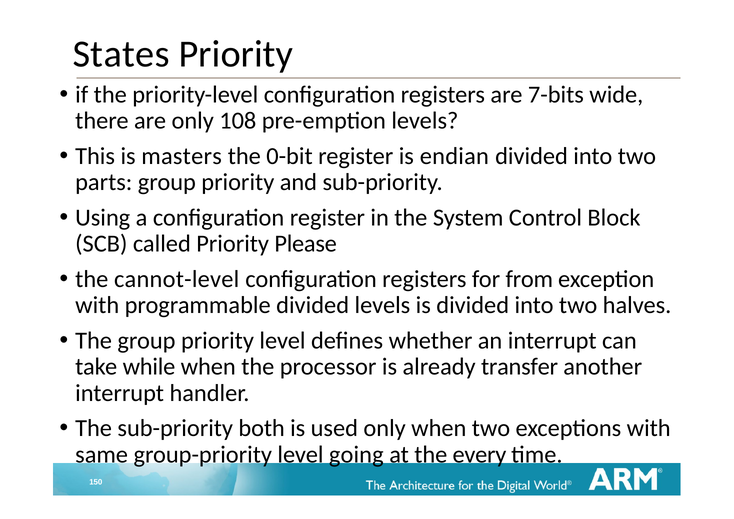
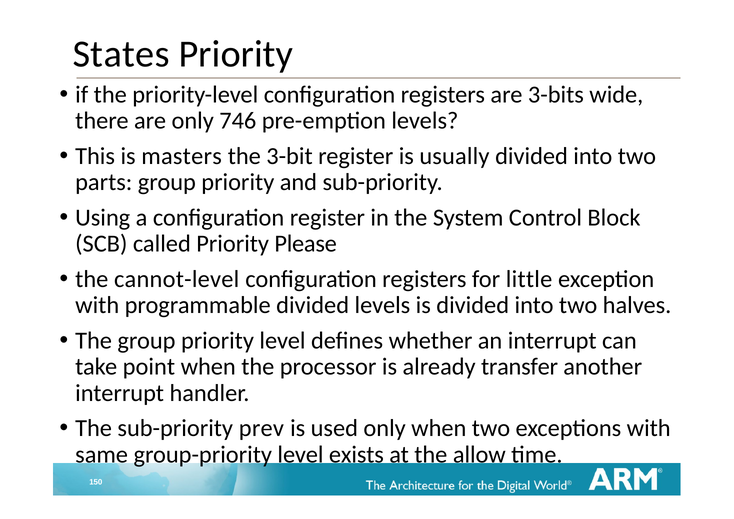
7-bits: 7-bits -> 3-bits (556, 94)
108: 108 -> 746 (238, 121)
0-bit: 0-bit -> 3-bit (289, 156)
endian: endian -> usually (454, 156)
from: from -> little (529, 279)
while: while -> point (149, 367)
both: both -> prev (261, 428)
going: going -> exists (356, 454)
every: every -> allow (479, 454)
